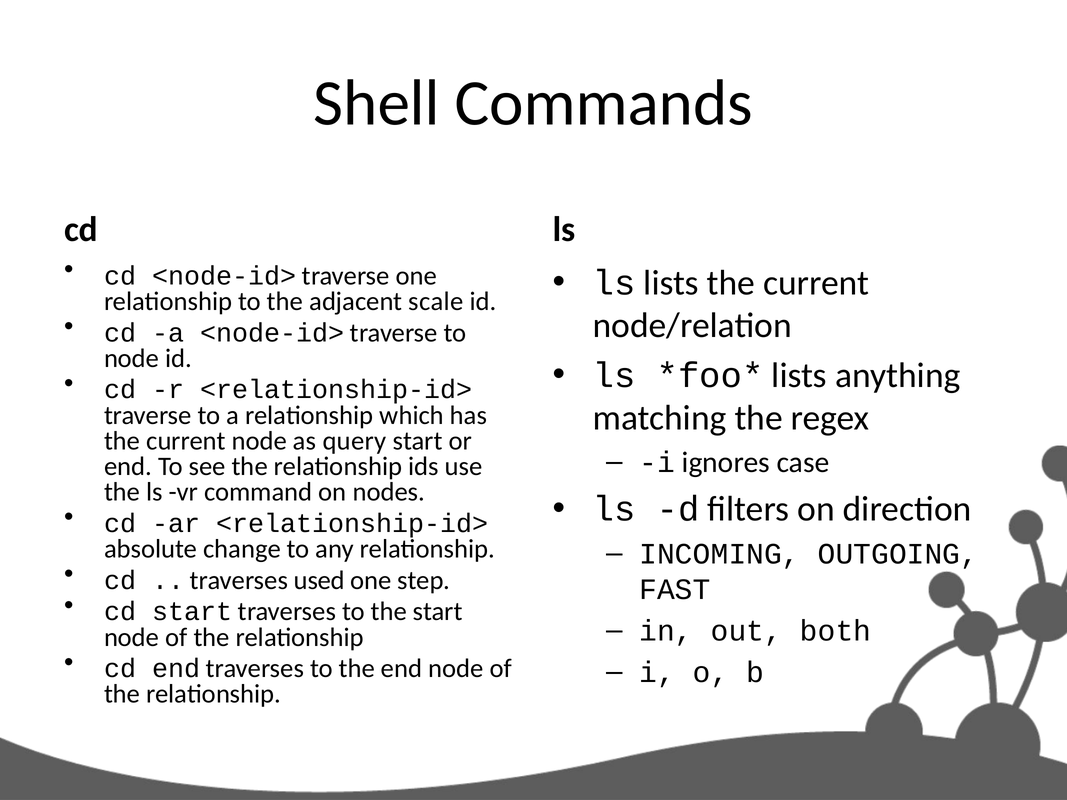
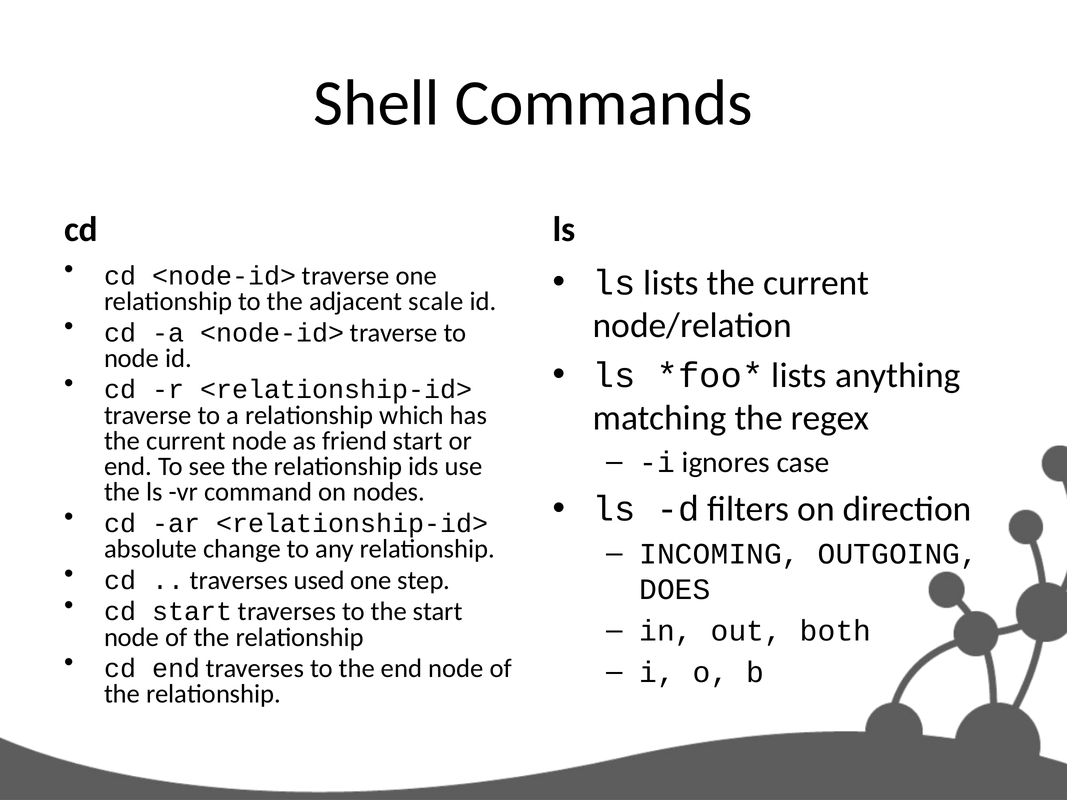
query: query -> friend (355, 441)
FAST: FAST -> DOES (675, 590)
